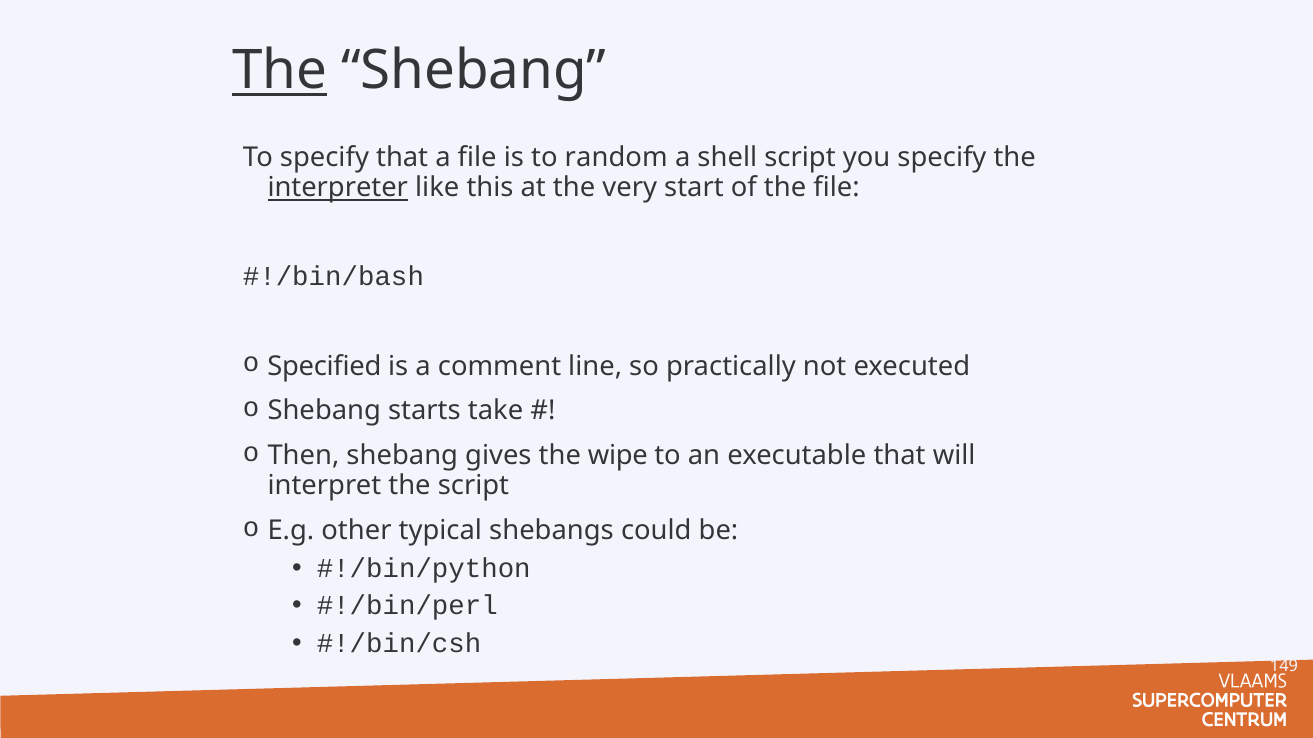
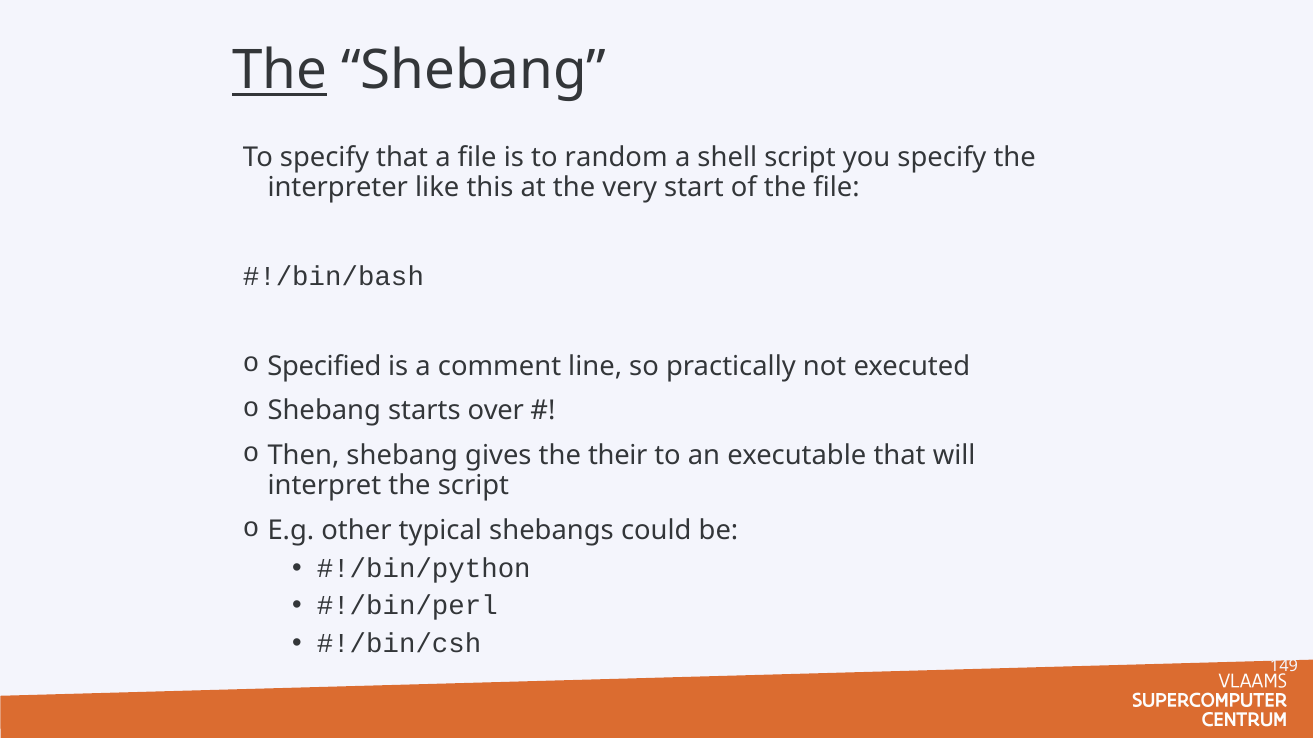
interpreter underline: present -> none (338, 188)
take: take -> over (496, 411)
wipe: wipe -> their (618, 455)
